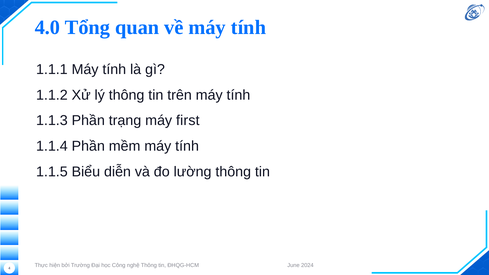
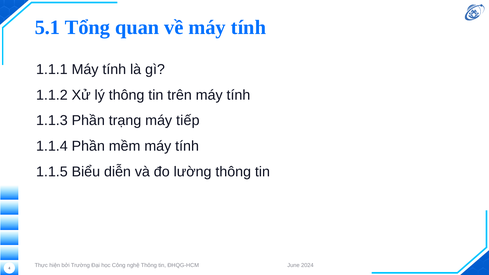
4.0: 4.0 -> 5.1 (47, 28)
first: first -> tiếp (188, 121)
